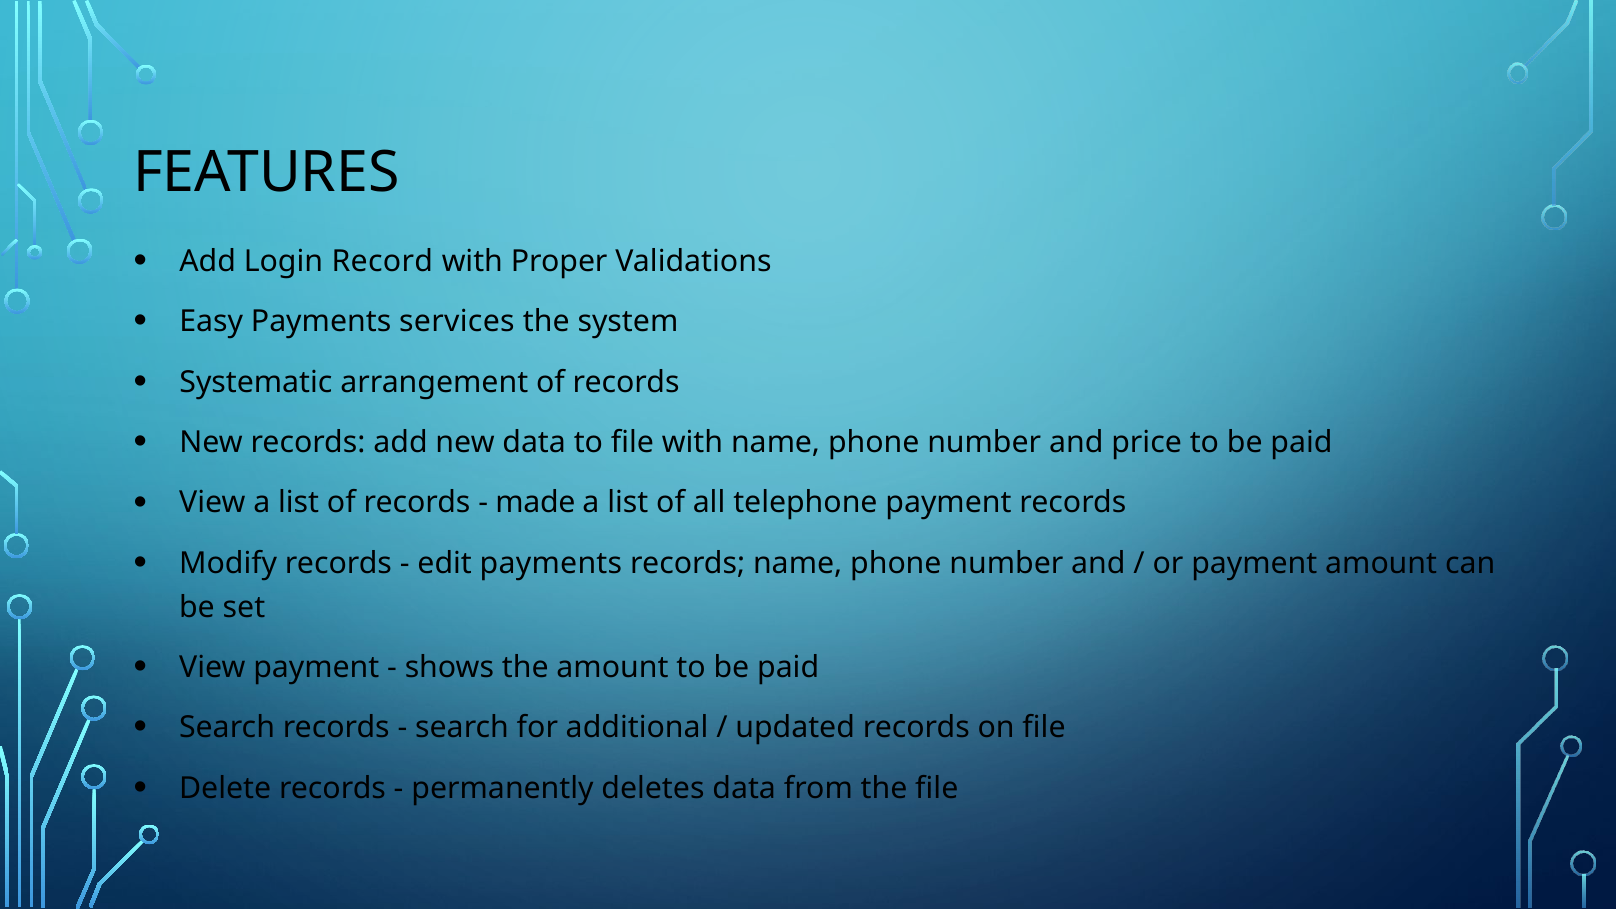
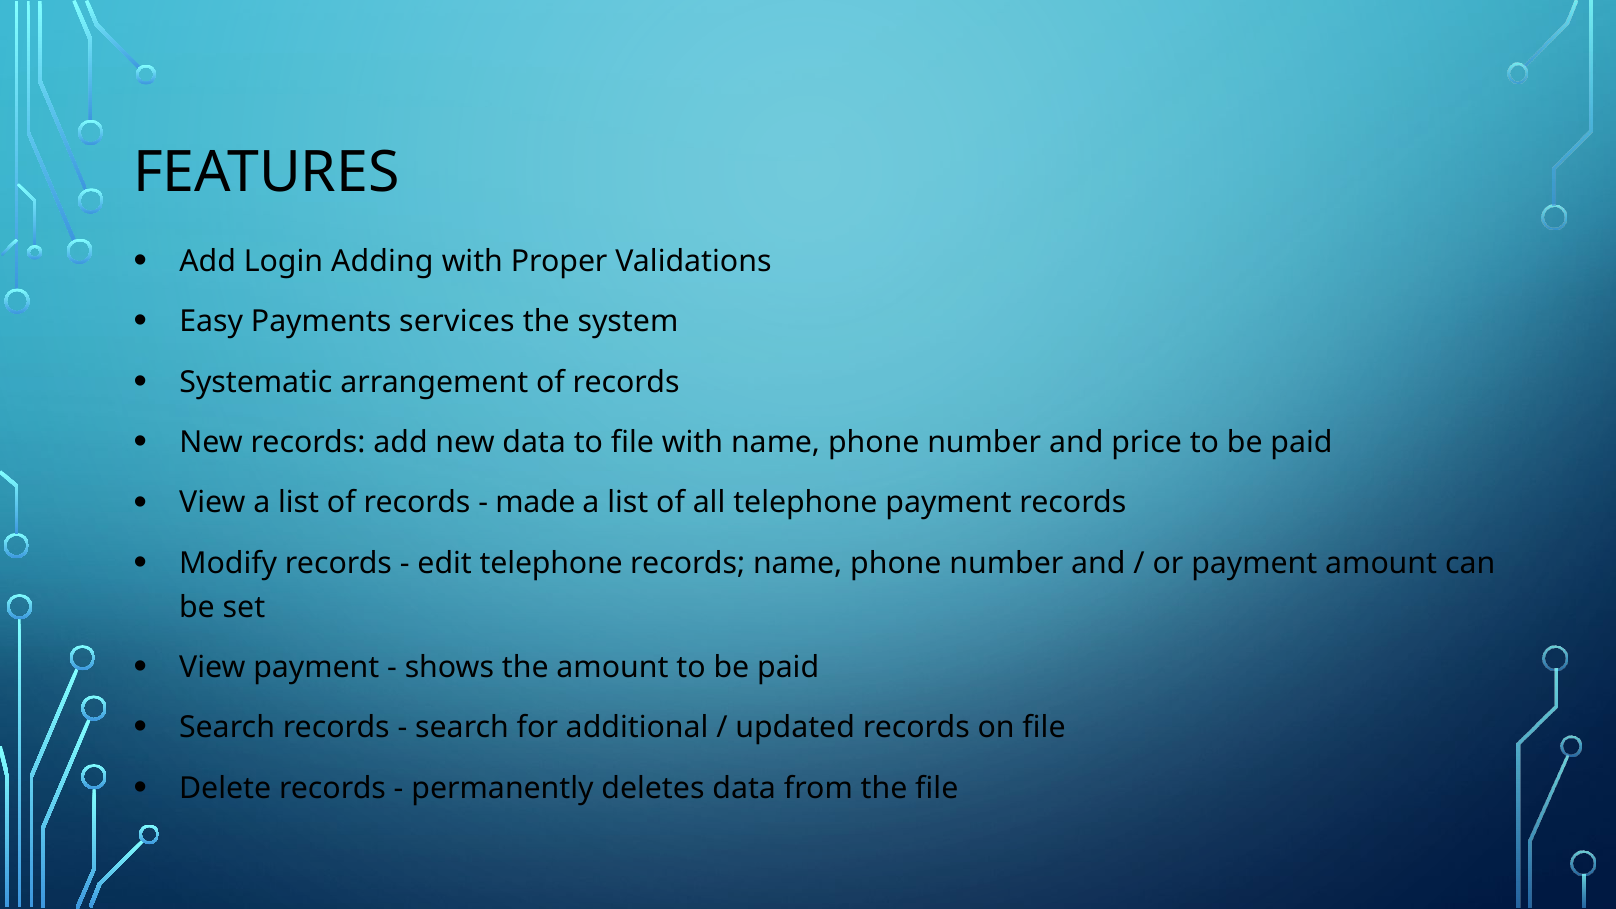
Record: Record -> Adding (382, 261)
edit payments: payments -> telephone (551, 563)
